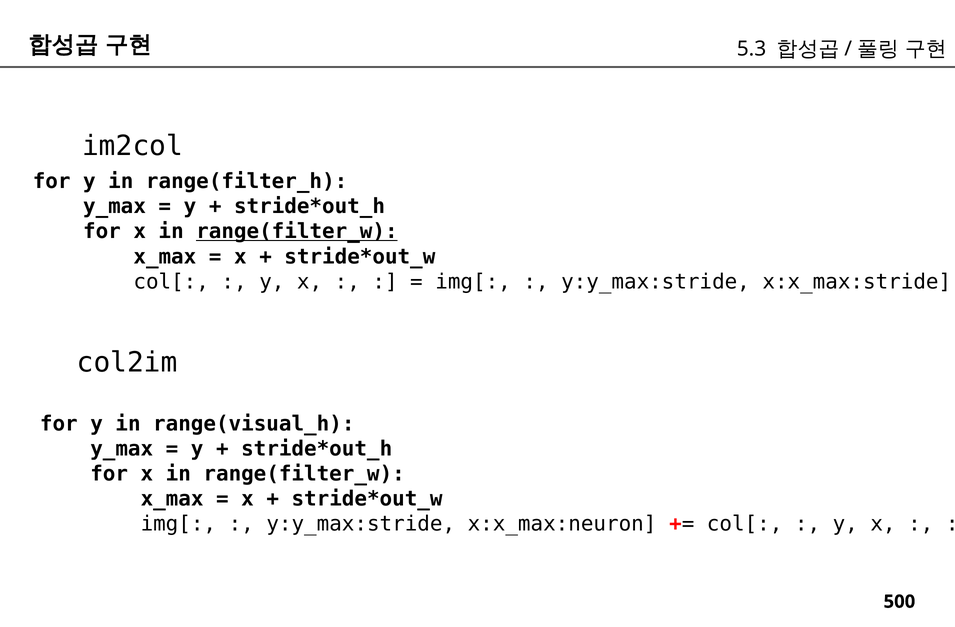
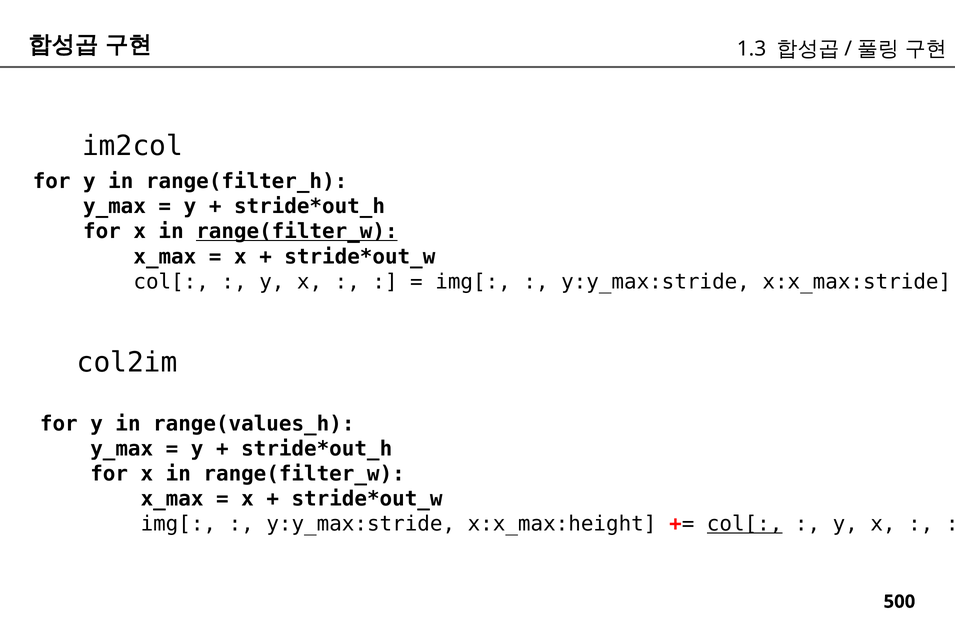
5.3: 5.3 -> 1.3 (752, 49)
range(visual_h: range(visual_h -> range(values_h (254, 424)
x:x_max:neuron: x:x_max:neuron -> x:x_max:height (562, 524)
col[ underline: none -> present (745, 524)
